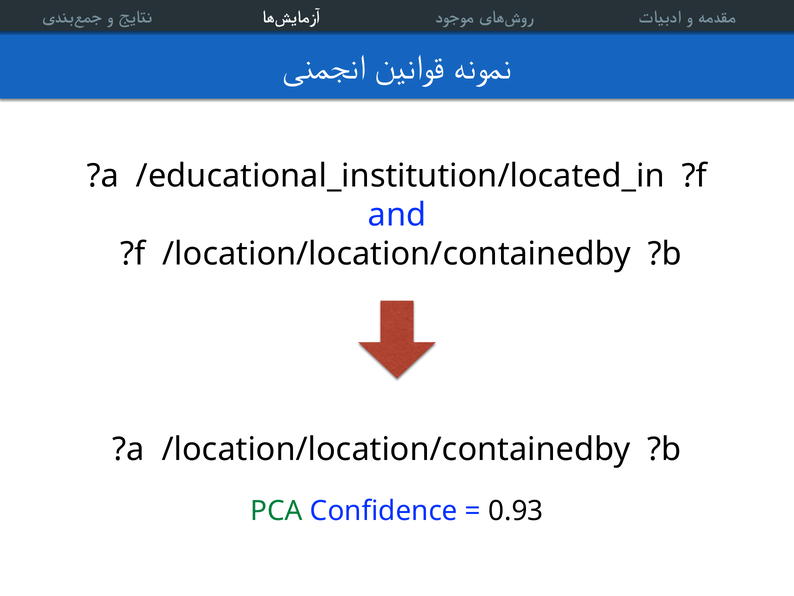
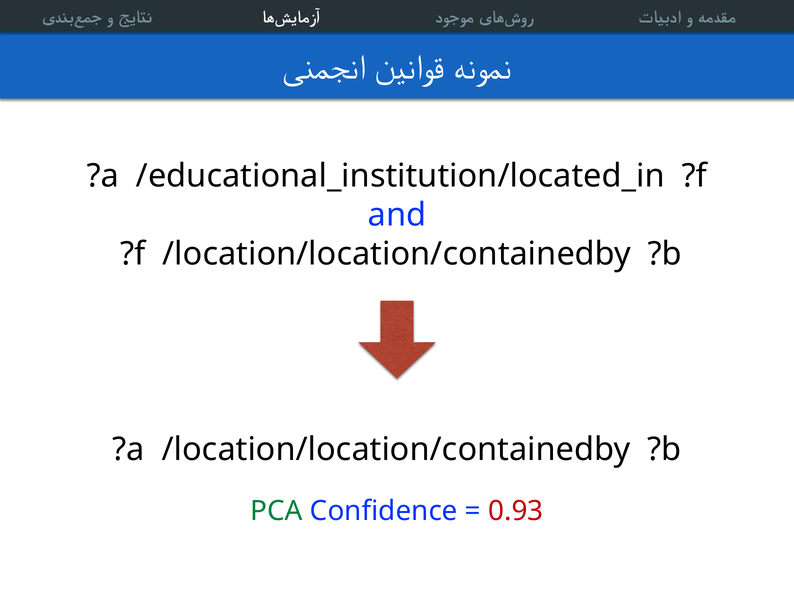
0.93 colour: black -> red (516, 511)
